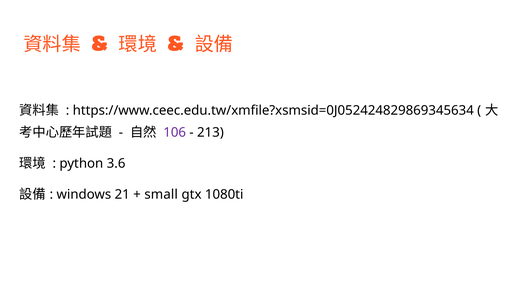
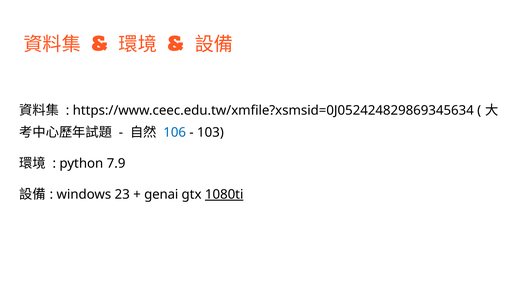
106 colour: purple -> blue (175, 133)
213: 213 -> 103 (210, 133)
3.6: 3.6 -> 7.9 (116, 164)
21: 21 -> 23 (122, 195)
small: small -> genai (161, 195)
1080ti underline: none -> present (224, 195)
